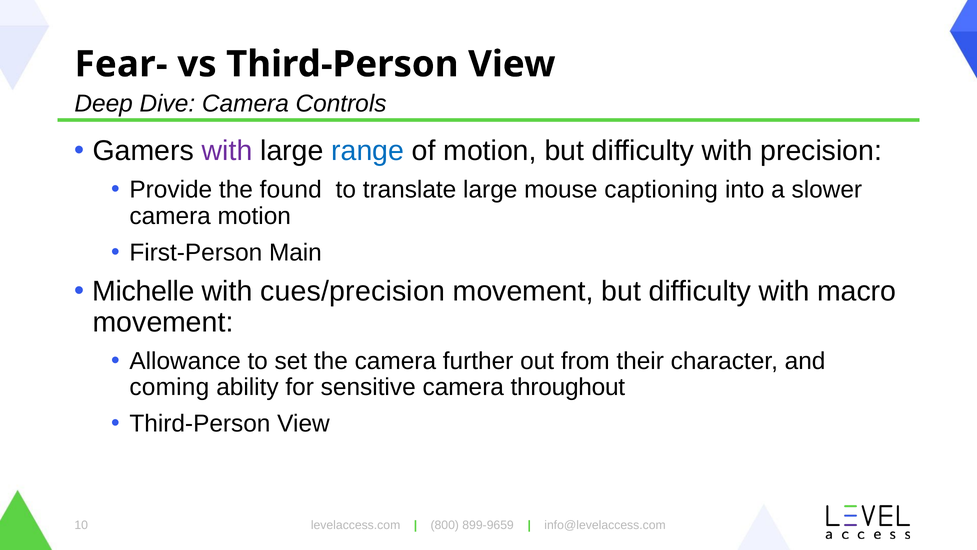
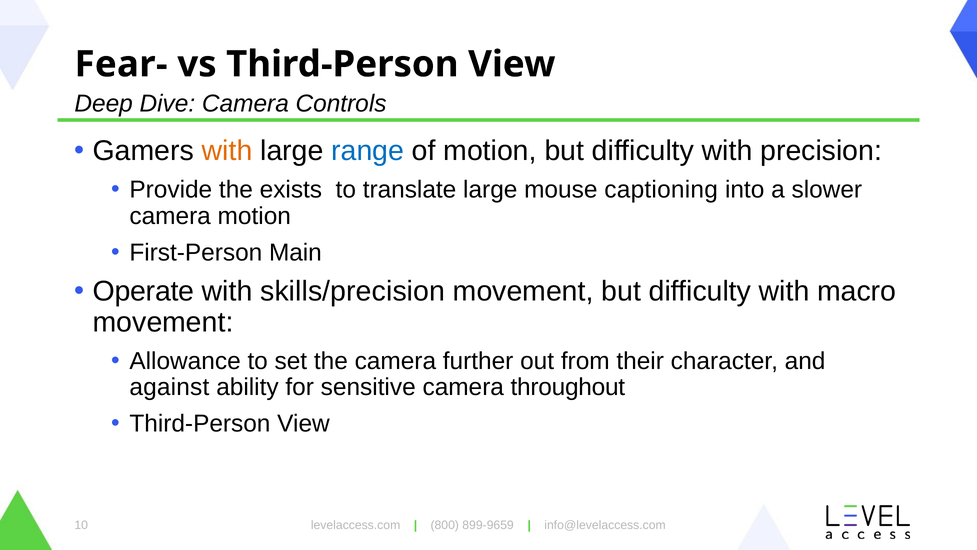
with colour: purple -> orange (227, 151)
found: found -> exists (291, 189)
Michelle: Michelle -> Operate (144, 291)
cues/precision: cues/precision -> skills/precision (353, 291)
coming: coming -> against (169, 387)
